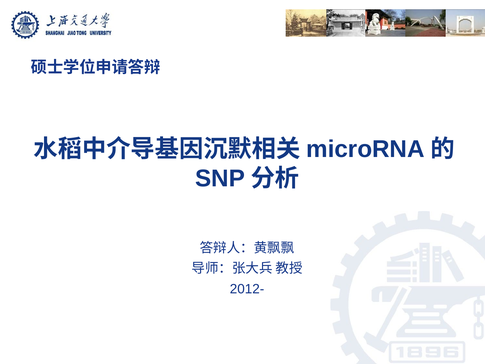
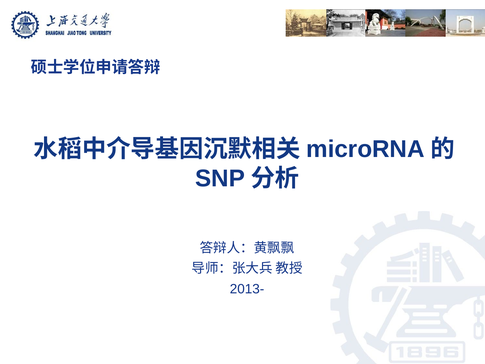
2012-: 2012- -> 2013- (247, 289)
